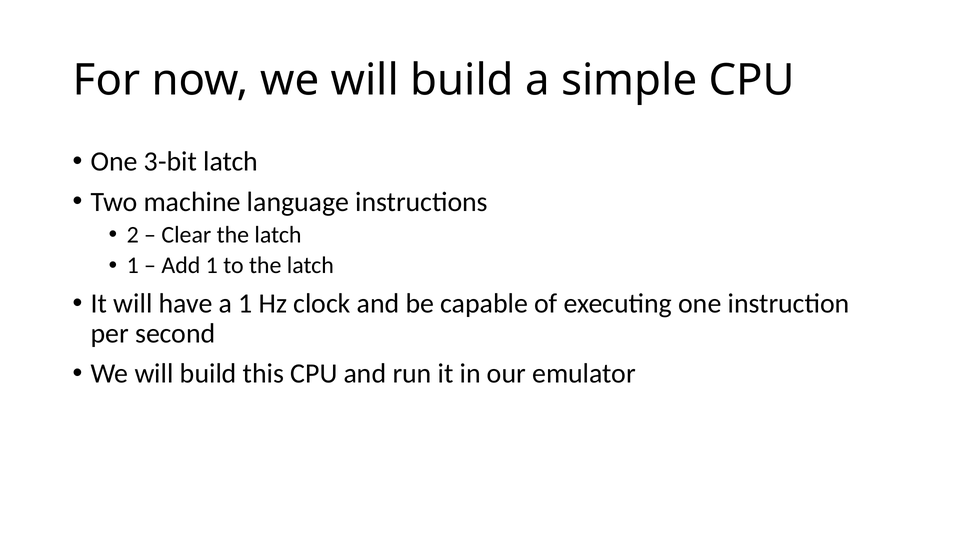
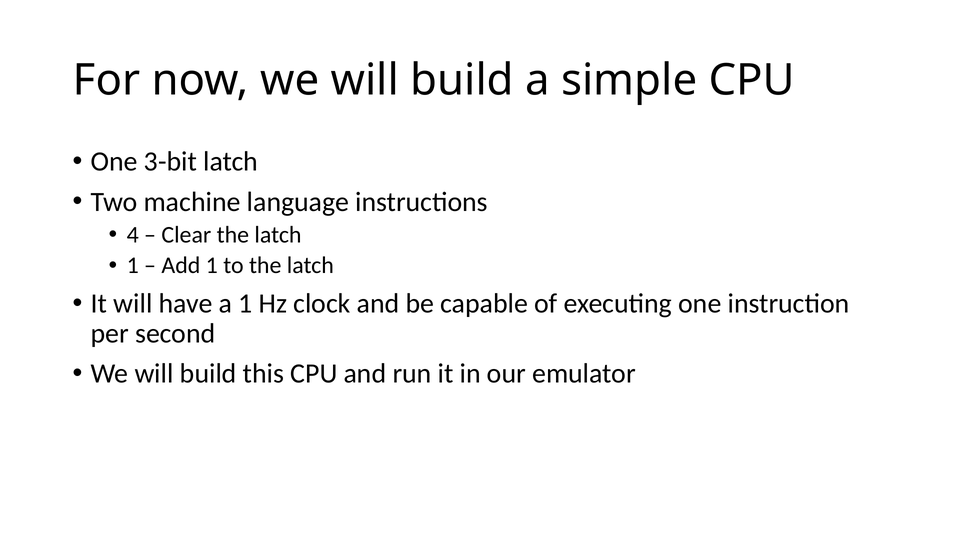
2: 2 -> 4 (133, 235)
